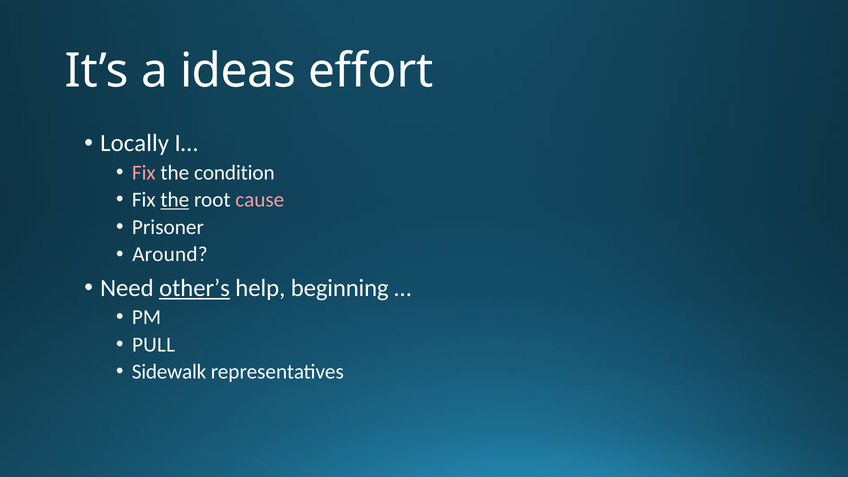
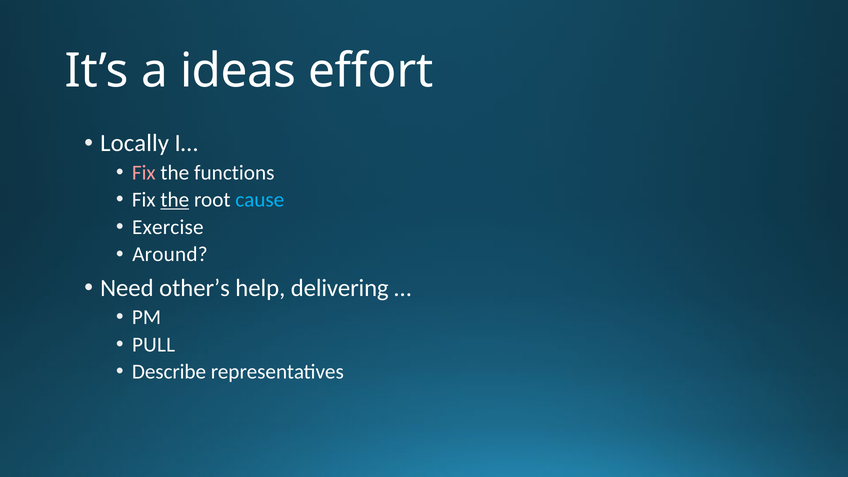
condition: condition -> functions (234, 173)
cause colour: pink -> light blue (260, 200)
Prisoner: Prisoner -> Exercise (168, 227)
other’s underline: present -> none (195, 288)
beginning: beginning -> delivering (340, 288)
Sidewalk: Sidewalk -> Describe (169, 372)
